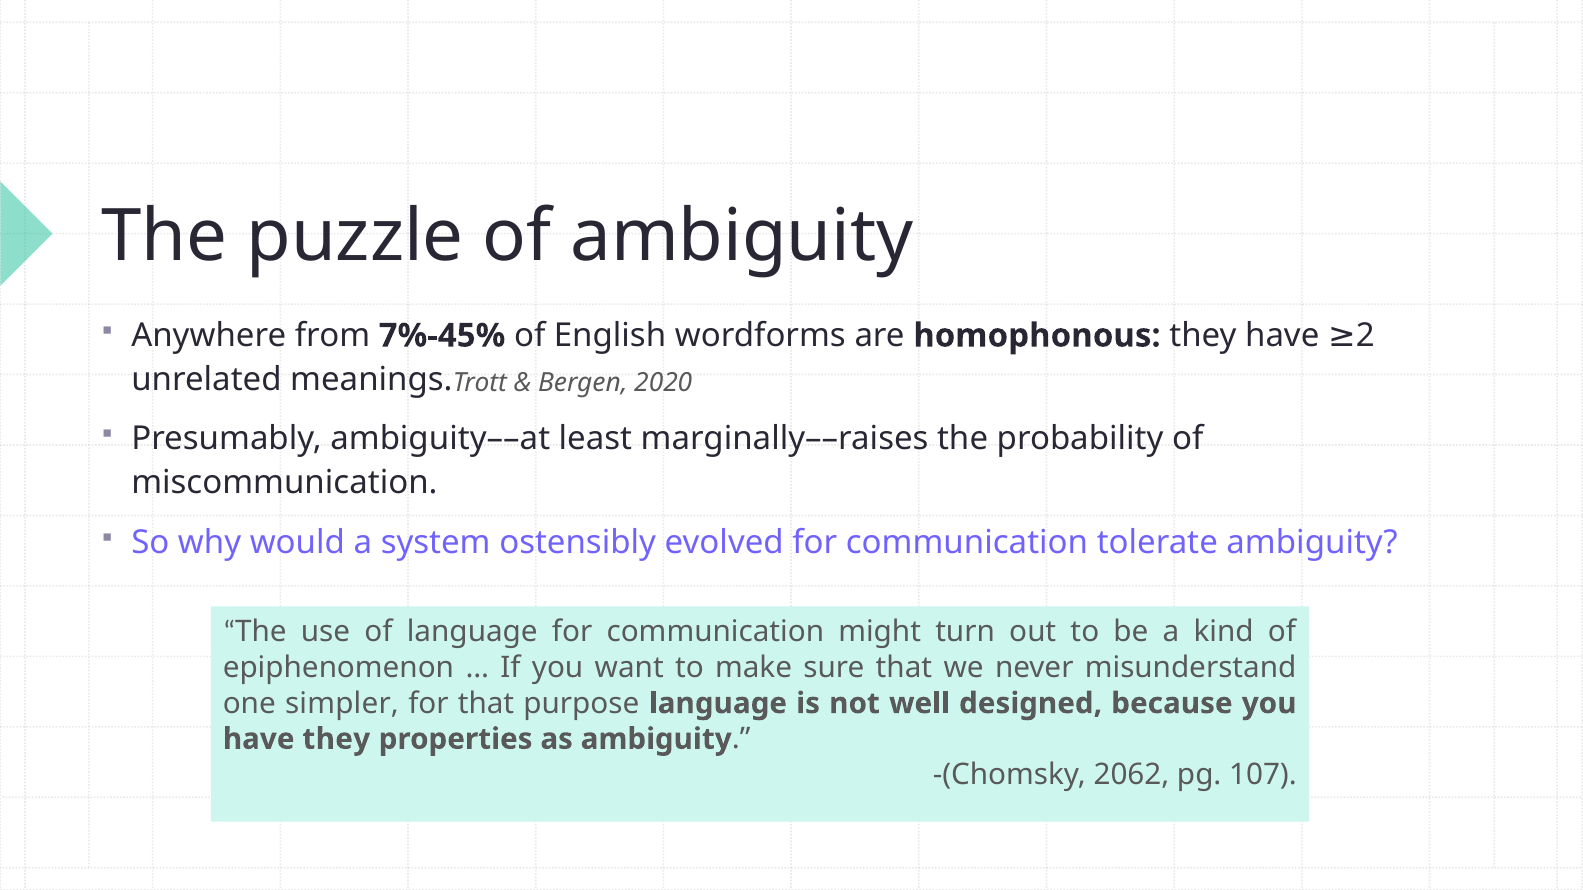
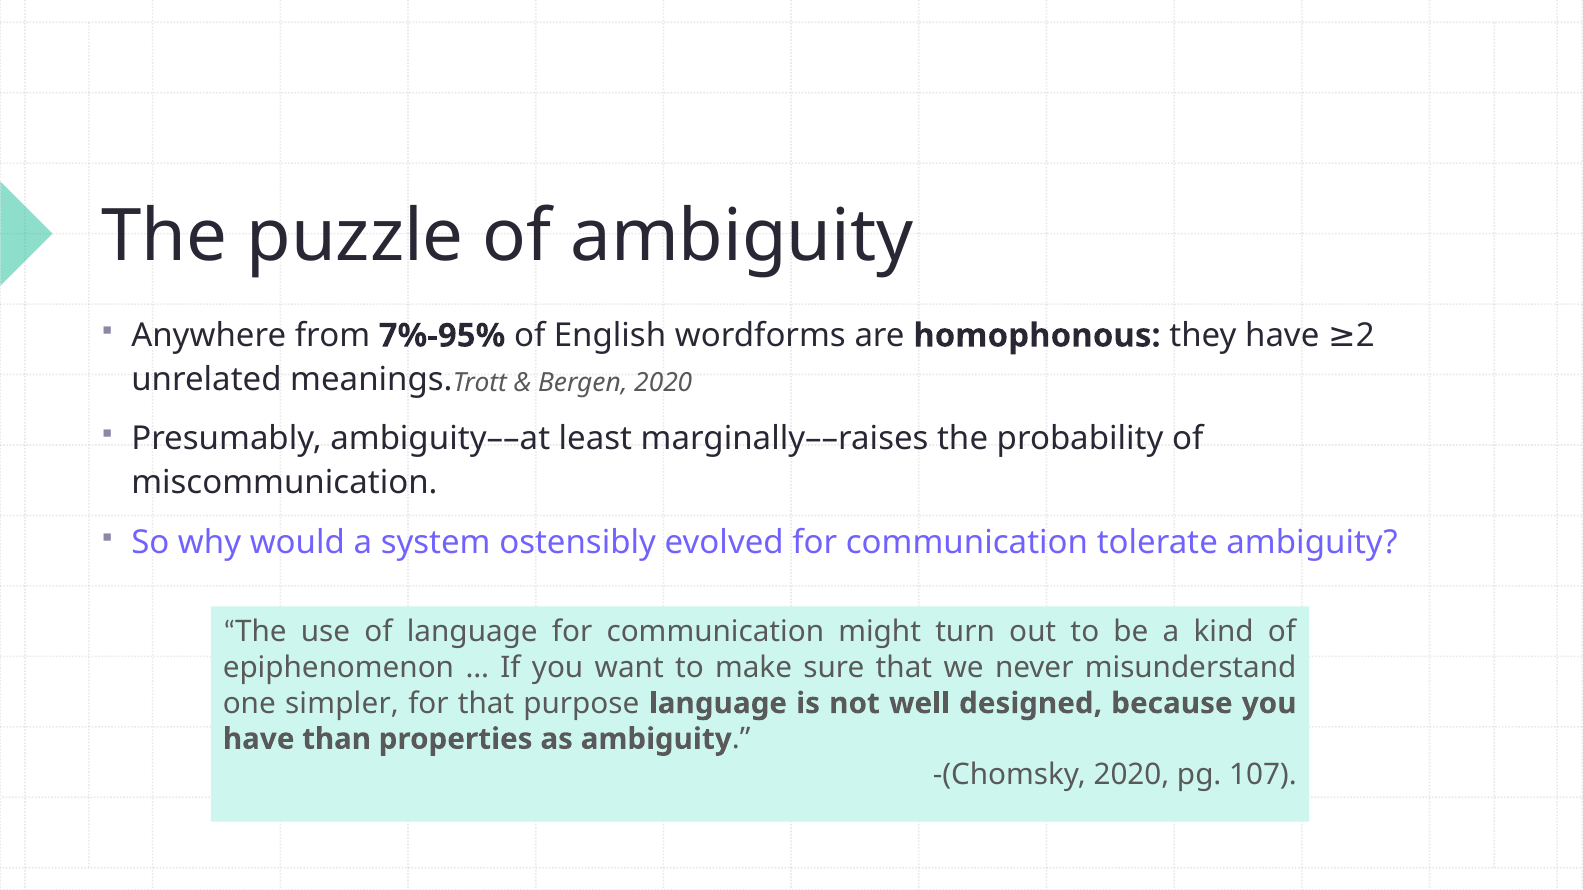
7%-45%: 7%-45% -> 7%-95% (442, 336)
have they: they -> than (337, 739)
-(Chomsky 2062: 2062 -> 2020 (1131, 775)
